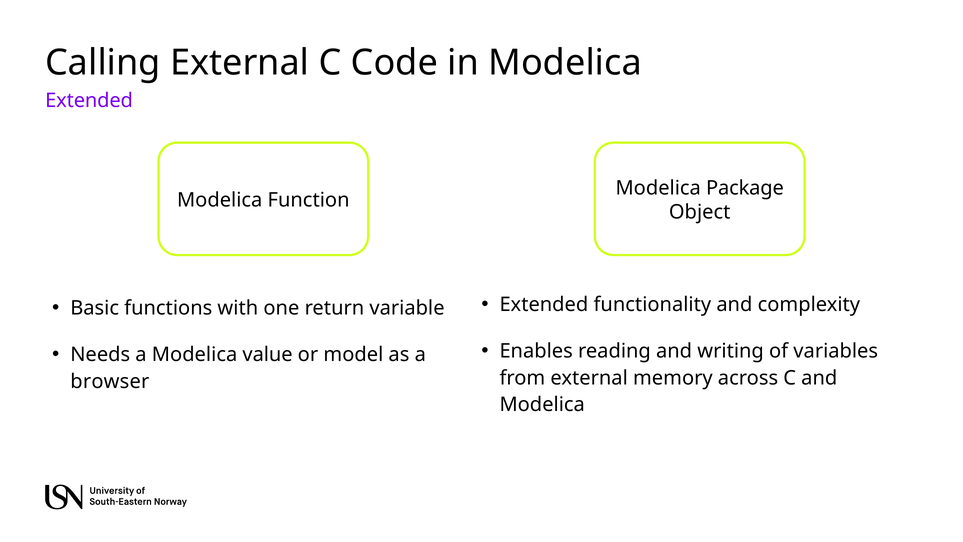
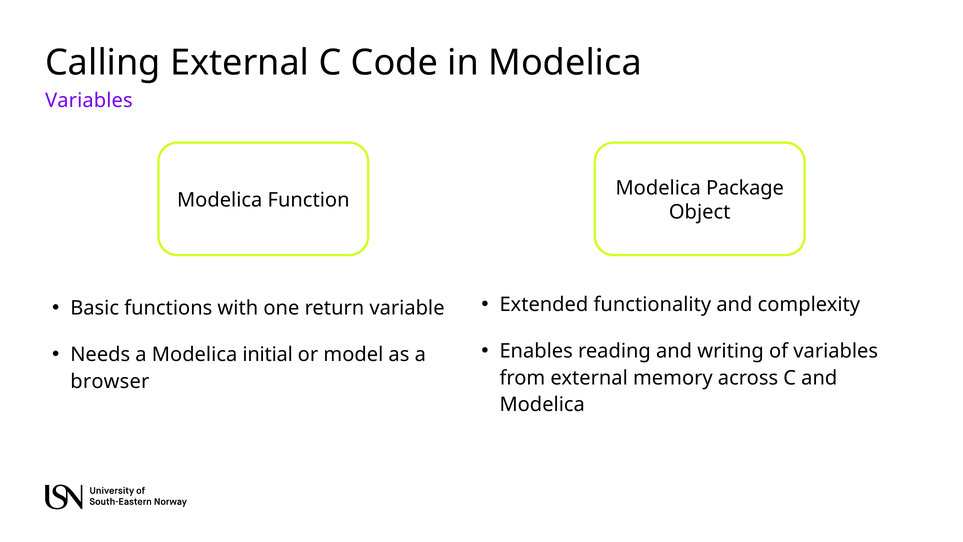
Extended: Extended -> Variables (89, 101)
value: value -> initial (268, 355)
